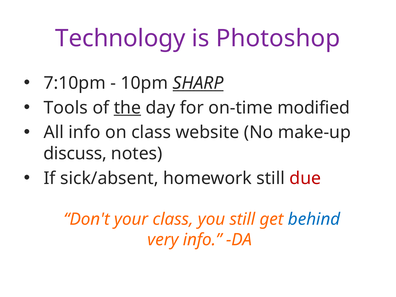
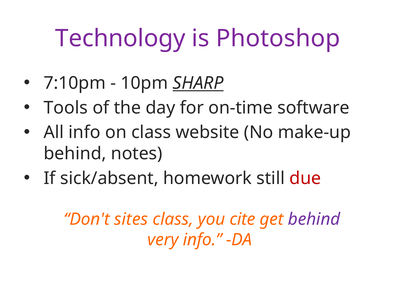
the underline: present -> none (127, 108)
modified: modified -> software (314, 108)
discuss: discuss -> behind (75, 154)
your: your -> sites (131, 219)
you still: still -> cite (242, 219)
behind colour: blue -> purple (314, 219)
